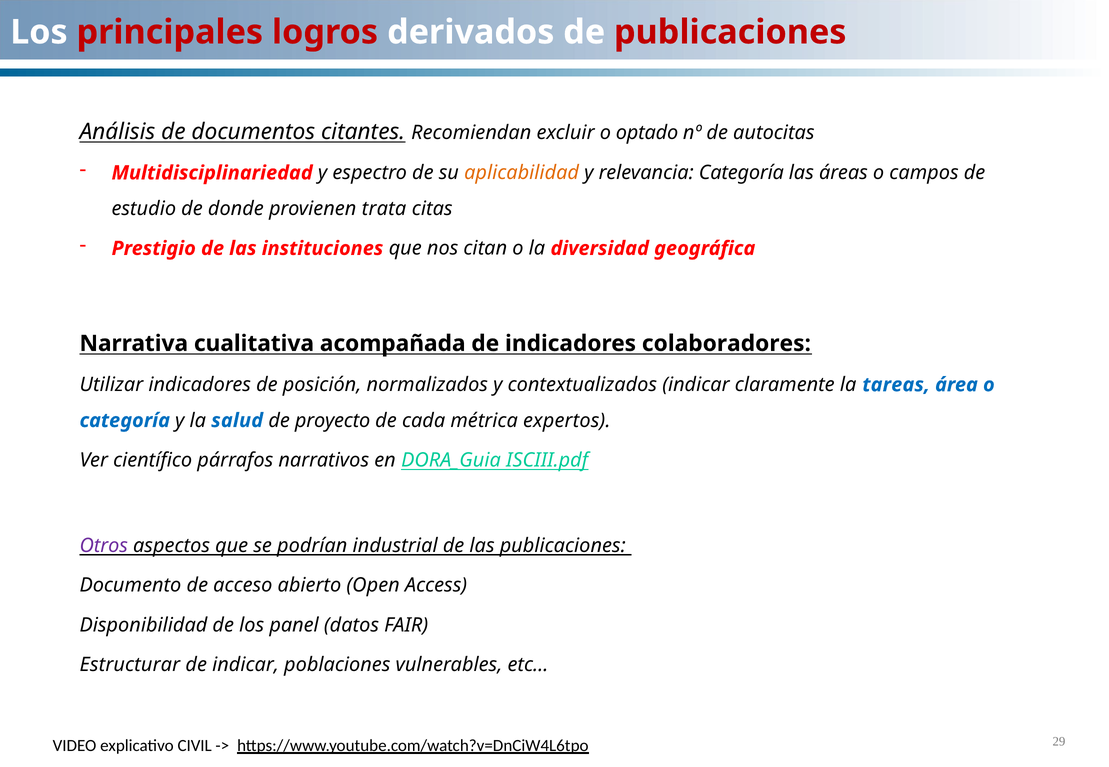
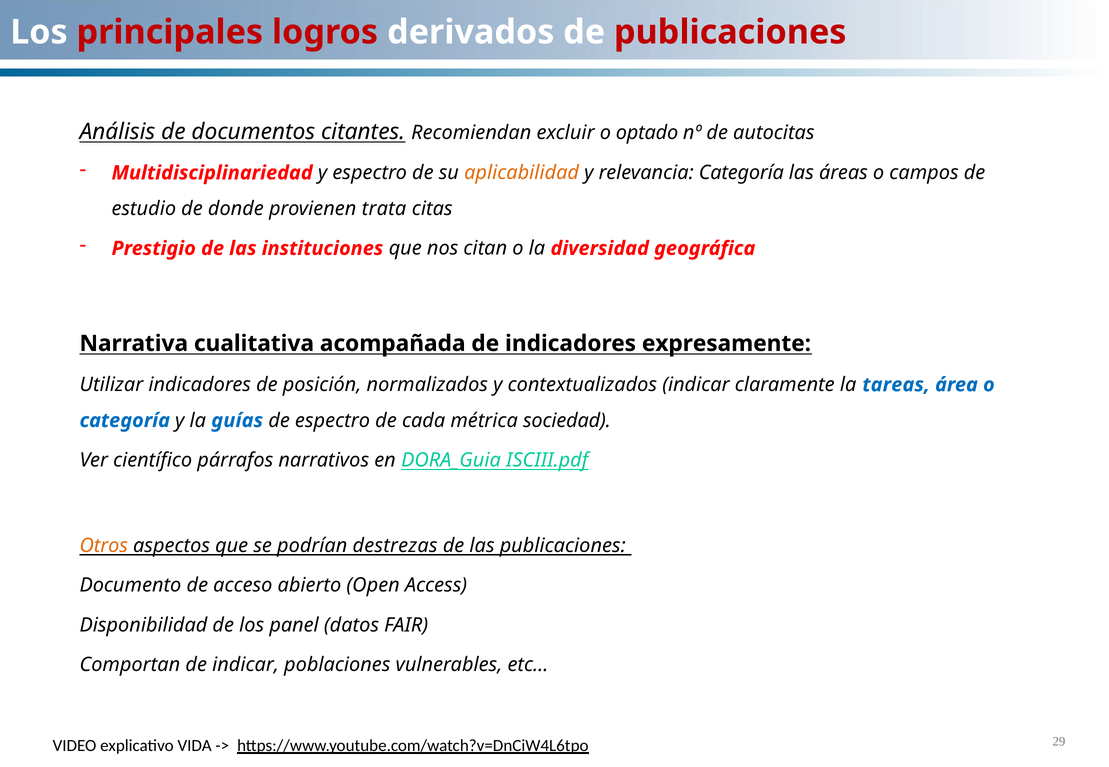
colaboradores: colaboradores -> expresamente (726, 344)
salud: salud -> guías (237, 421)
de proyecto: proyecto -> espectro (333, 421)
expertos: expertos -> sociedad (567, 421)
Otros colour: purple -> orange (104, 546)
industrial: industrial -> destrezas (395, 546)
Estructurar: Estructurar -> Comportan (130, 666)
CIVIL: CIVIL -> VIDA (195, 746)
